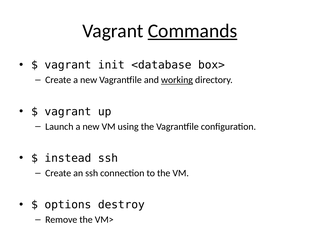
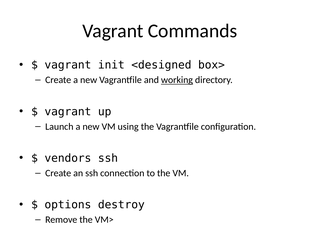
Commands underline: present -> none (193, 31)
<database: <database -> <designed (161, 65)
instead: instead -> vendors (68, 158)
